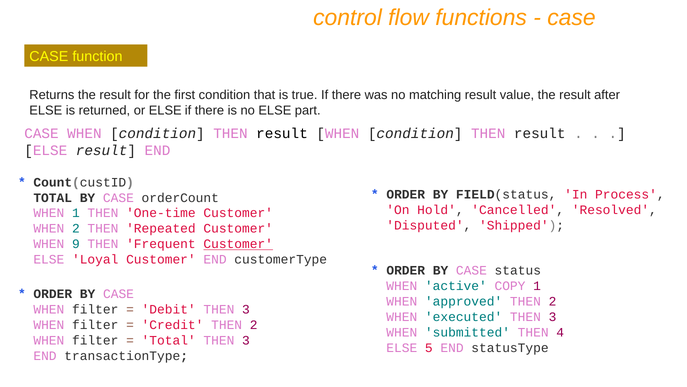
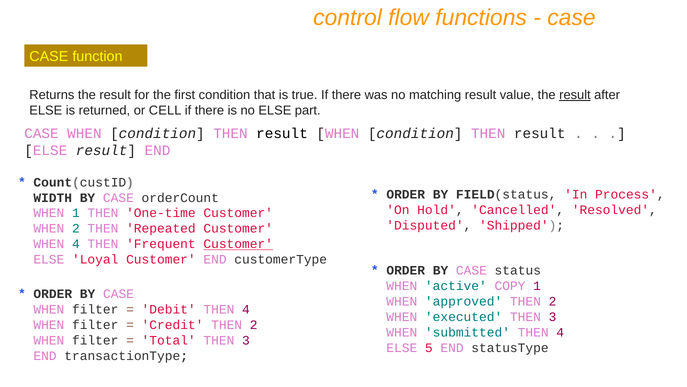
result underline: none -> present (575, 95)
or ELSE: ELSE -> CELL (165, 110)
TOTAL: TOTAL -> WIDTH (53, 197)
WHEN 9: 9 -> 4 (76, 244)
Debit THEN 3: 3 -> 4 (246, 309)
